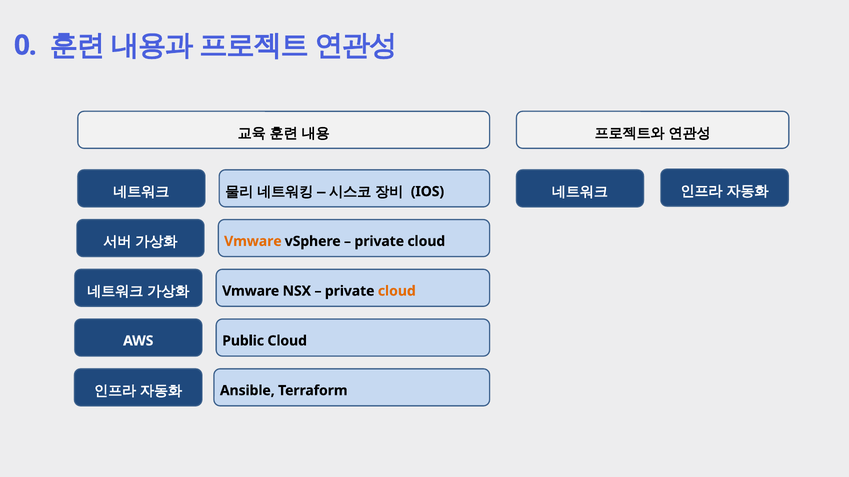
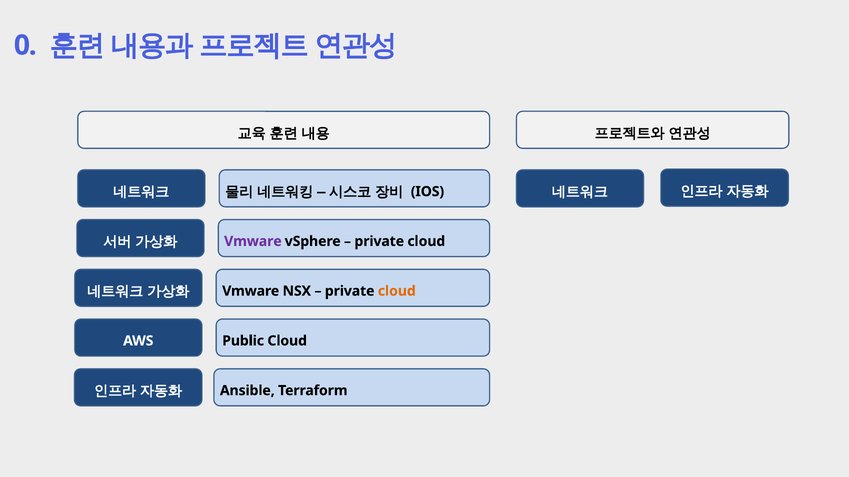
Vmware colour: orange -> purple (253, 242)
